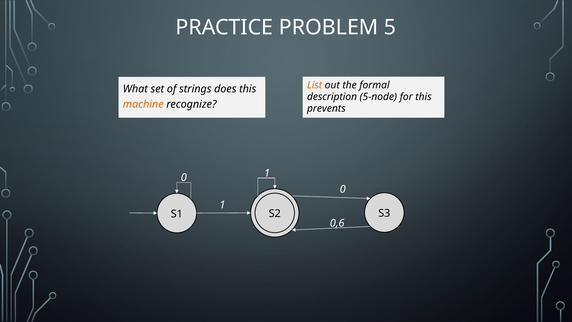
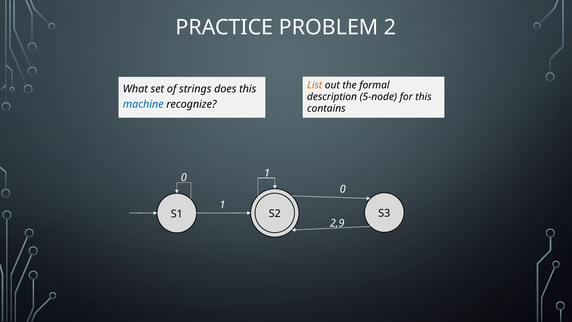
5: 5 -> 2 (390, 27)
machine colour: orange -> blue (143, 104)
prevents: prevents -> contains (326, 108)
0,6: 0,6 -> 2,9 (337, 223)
